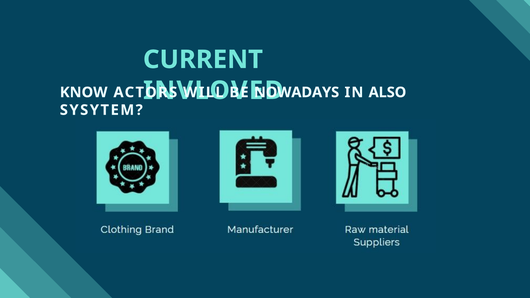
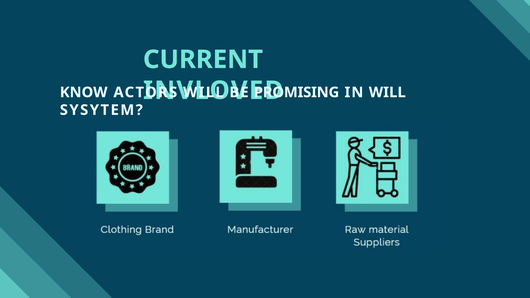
NOWADAYS: NOWADAYS -> PROMISING (297, 92)
IN ALSO: ALSO -> WILL (387, 92)
